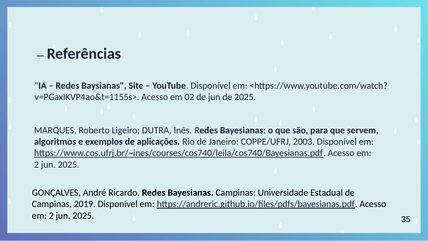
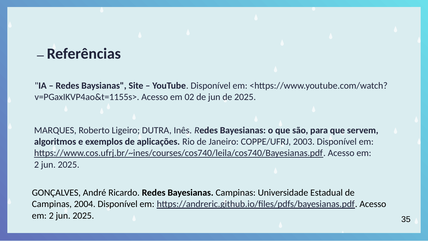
2019: 2019 -> 2004 (85, 204)
